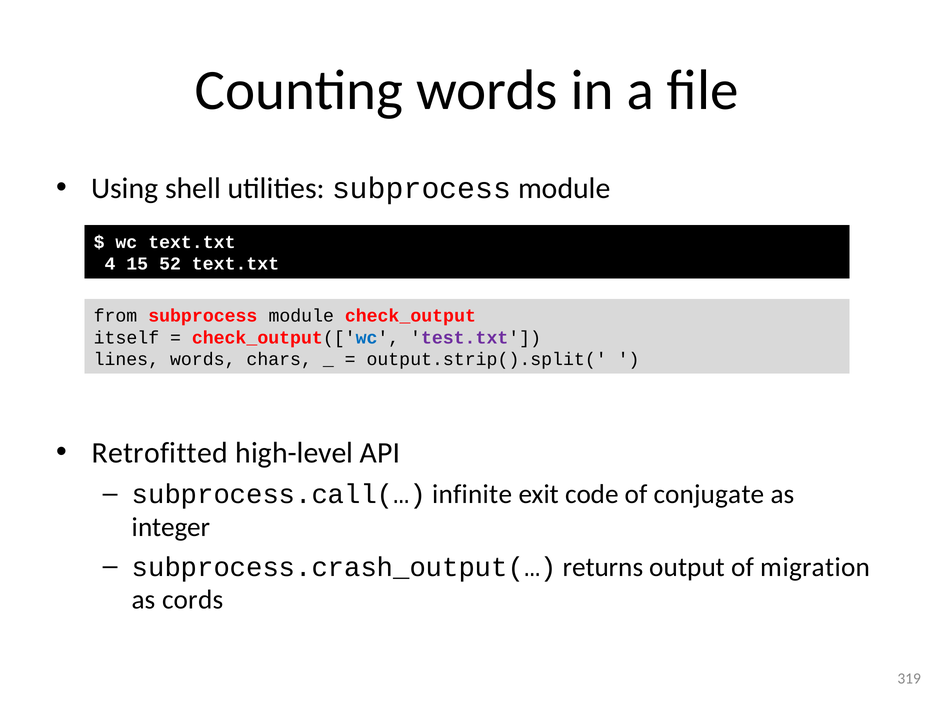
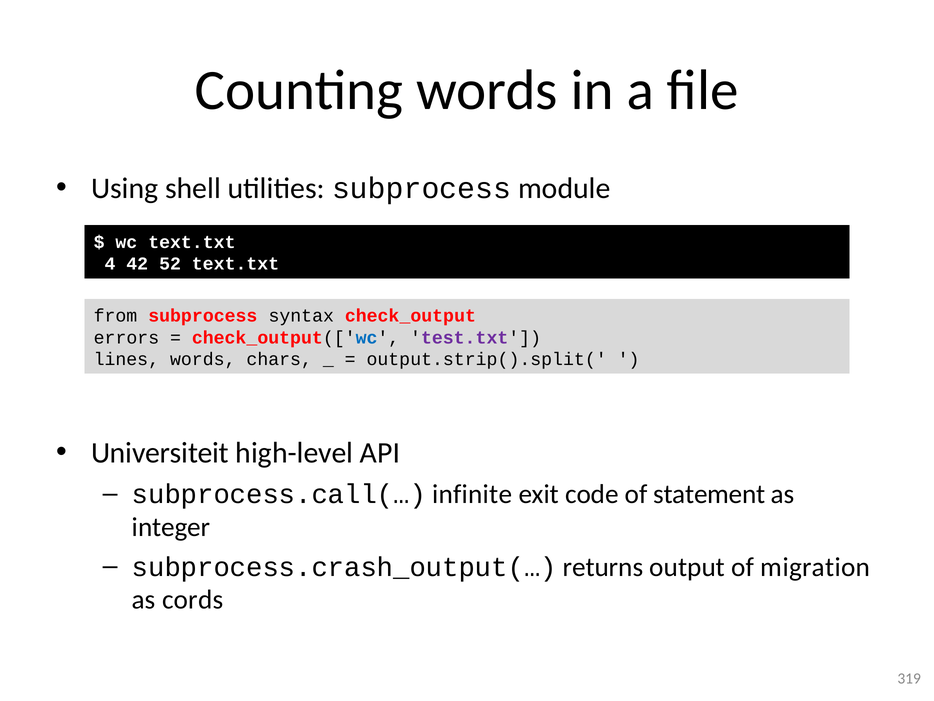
15: 15 -> 42 (137, 264)
from subprocess module: module -> syntax (301, 316)
itself: itself -> errors (126, 337)
Retrofitted: Retrofitted -> Universiteit (160, 453)
conjugate: conjugate -> statement (709, 494)
